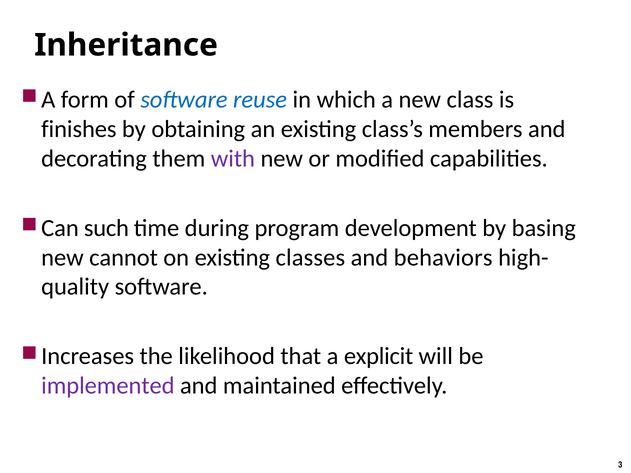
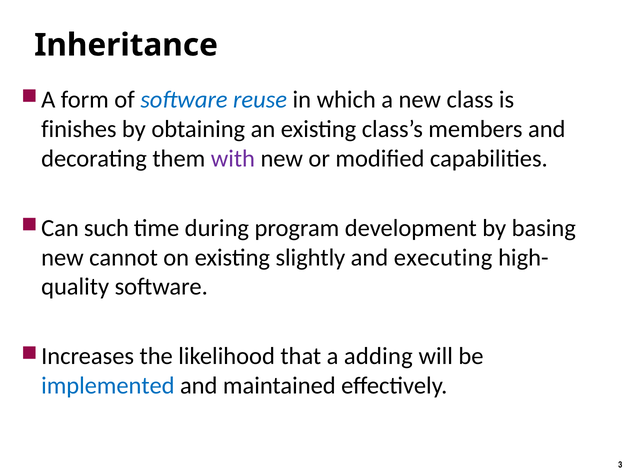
classes: classes -> slightly (310, 258)
behaviors: behaviors -> executing (443, 258)
explicit: explicit -> adding (378, 356)
implemented colour: purple -> blue (108, 386)
